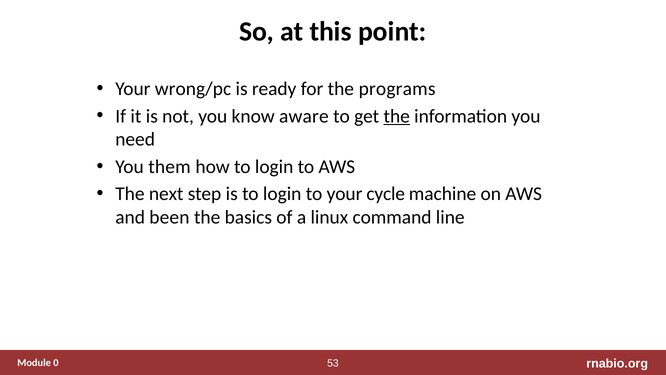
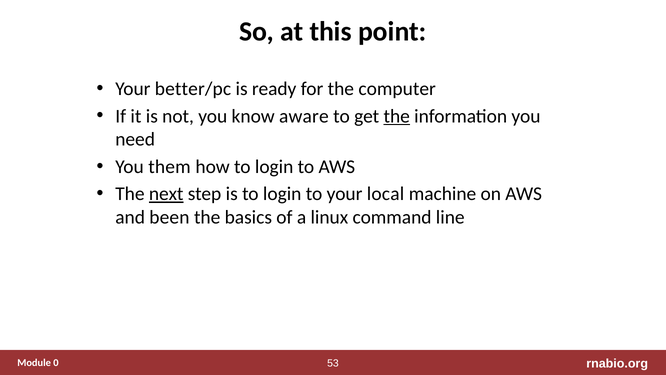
wrong/pc: wrong/pc -> better/pc (193, 89)
programs: programs -> computer (397, 89)
next underline: none -> present (166, 194)
cycle: cycle -> local (385, 194)
